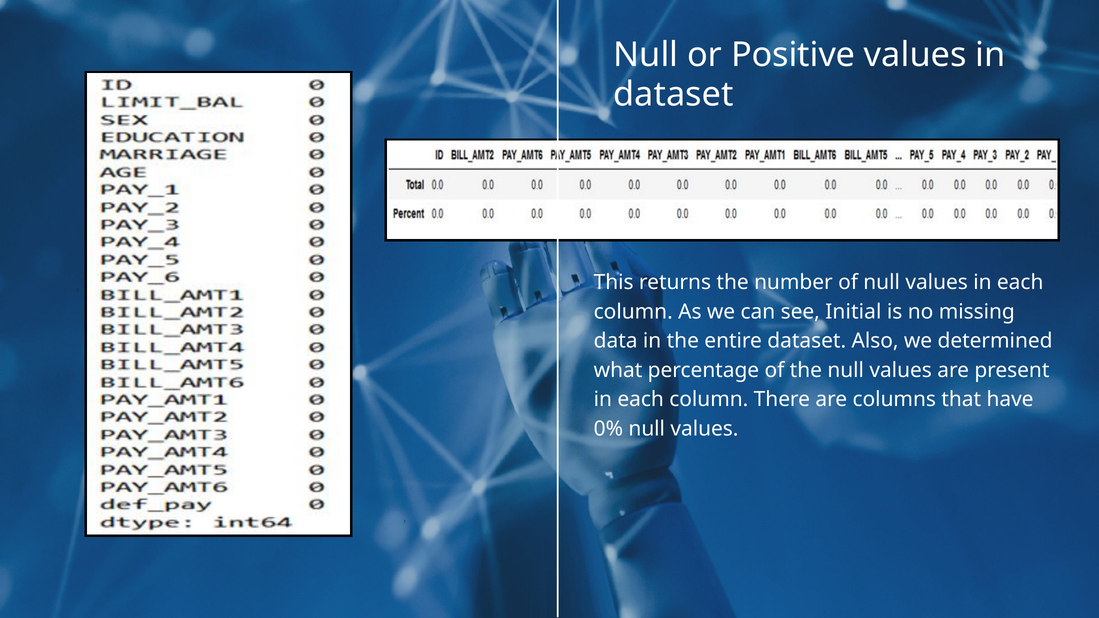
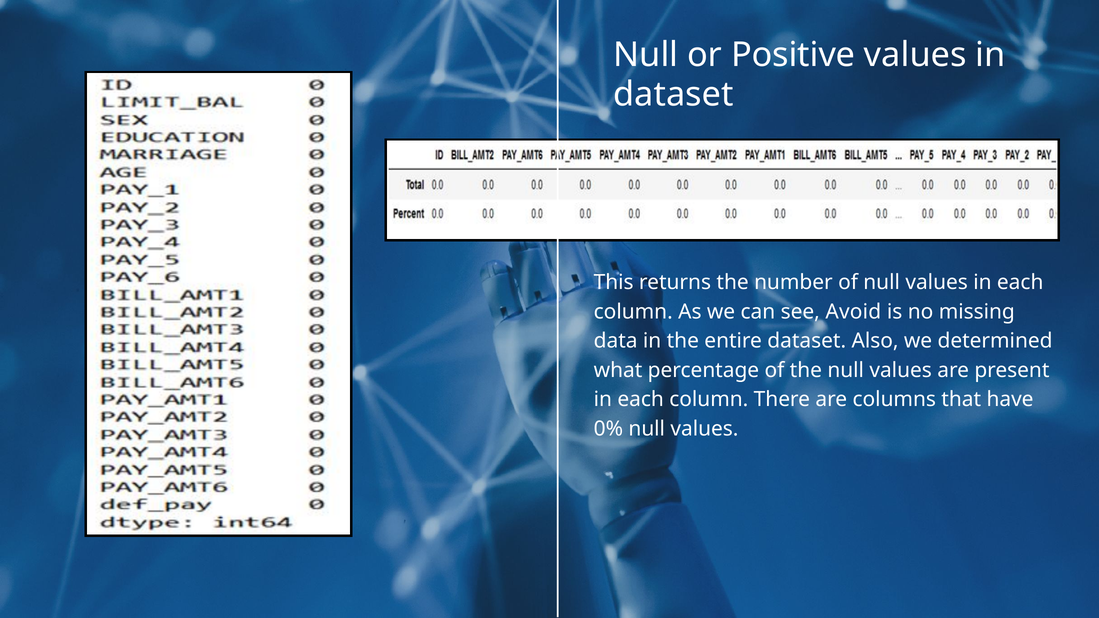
Initial: Initial -> Avoid (853, 312)
